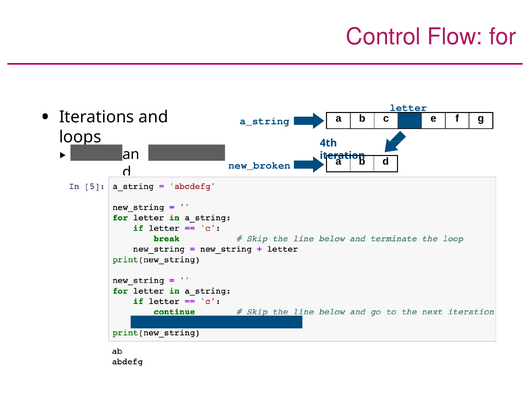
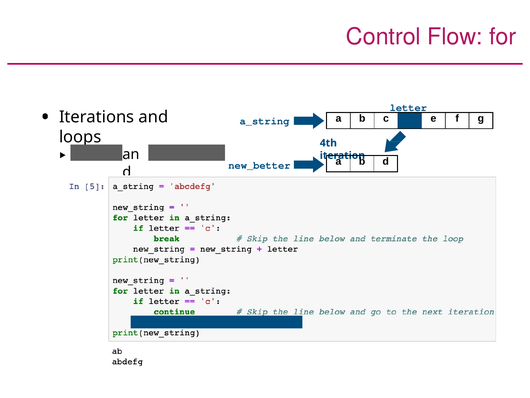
new_broken: new_broken -> new_better (259, 165)
